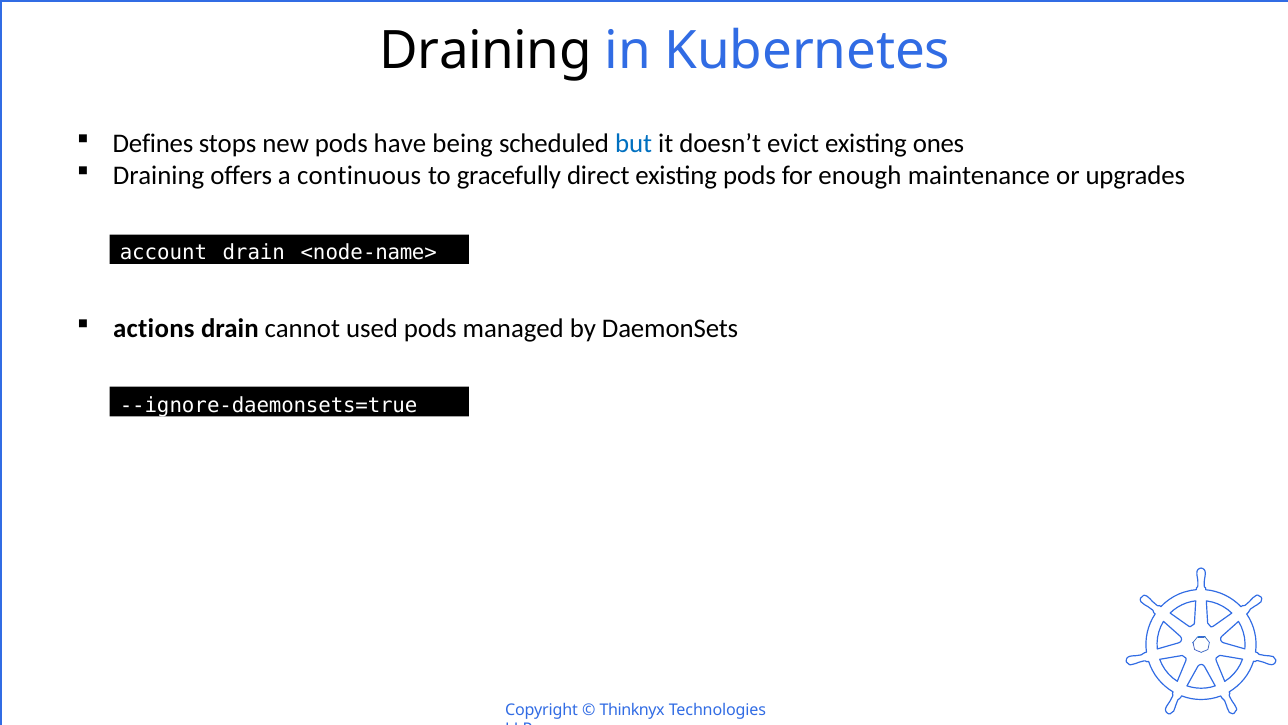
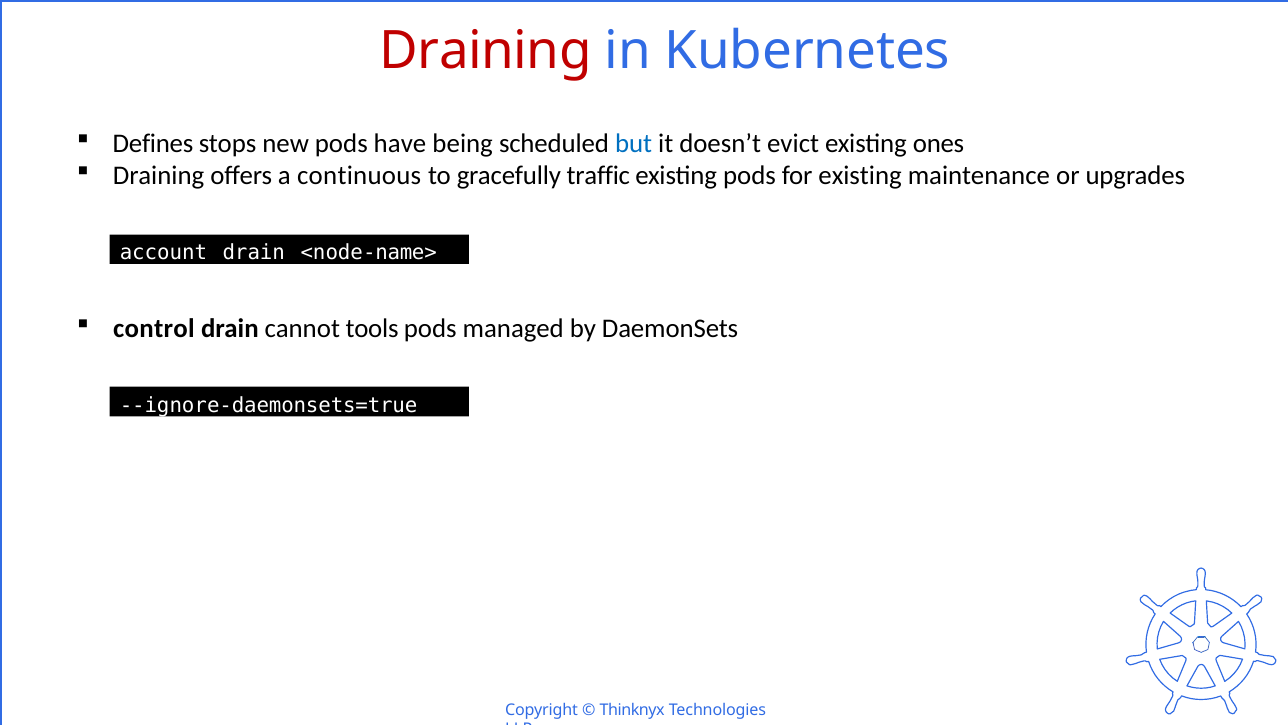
Draining colour: black -> red (486, 51)
direct: direct -> traffic (598, 176)
for enough: enough -> existing (860, 176)
actions: actions -> control (154, 329)
used: used -> tools (372, 329)
